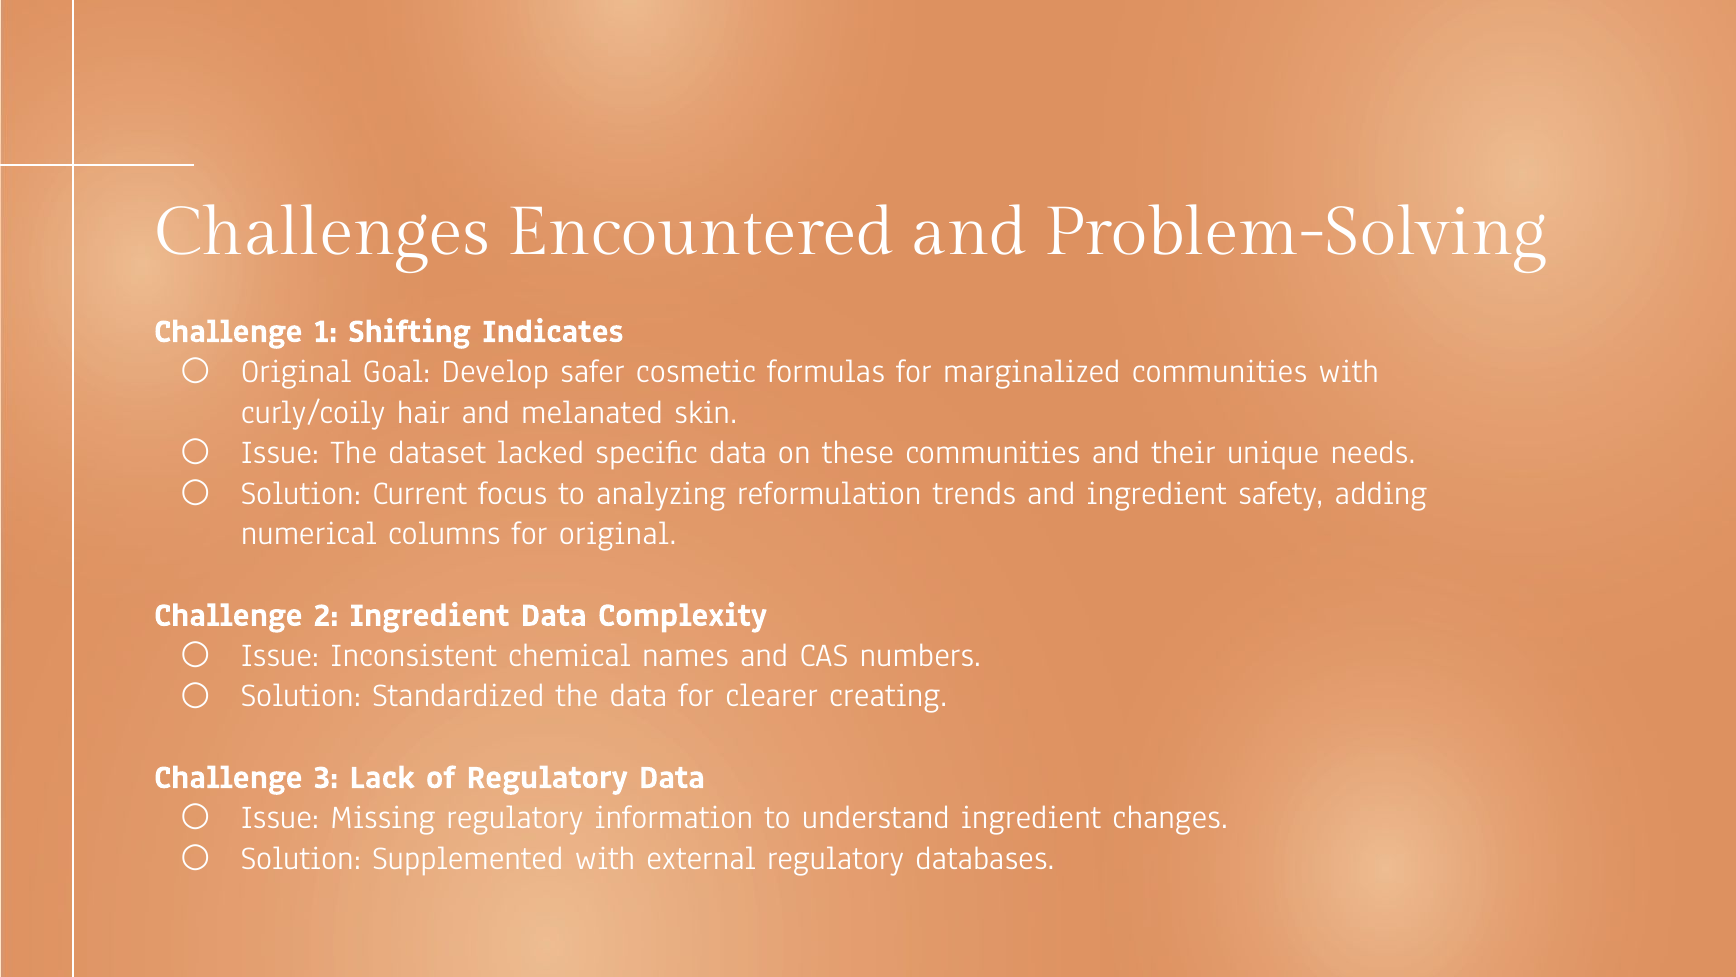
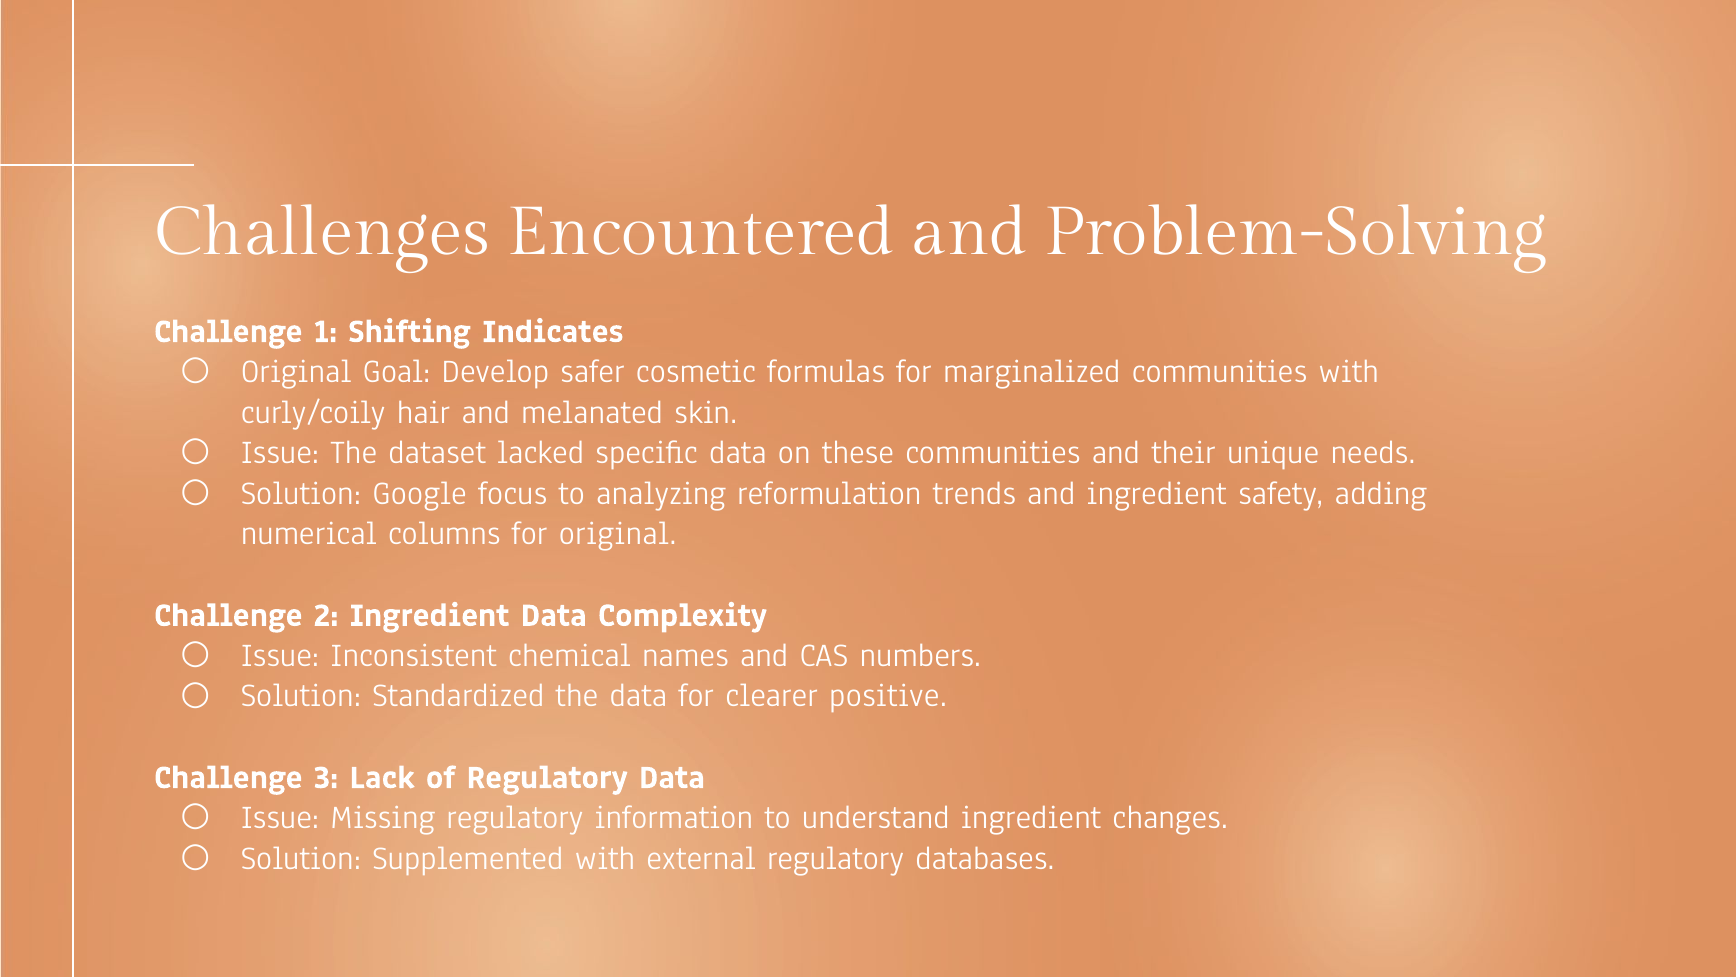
Current: Current -> Google (420, 493)
creating: creating -> positive (888, 695)
